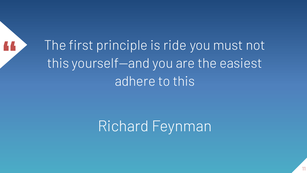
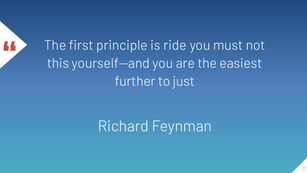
adhere: adhere -> further (135, 81)
to this: this -> just (184, 81)
